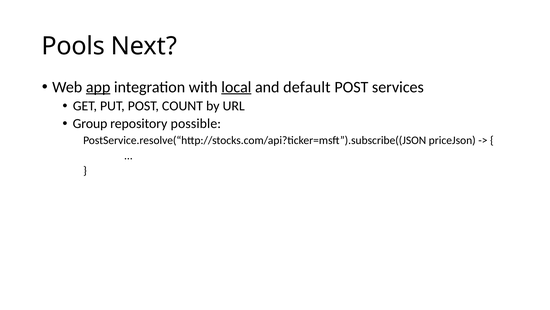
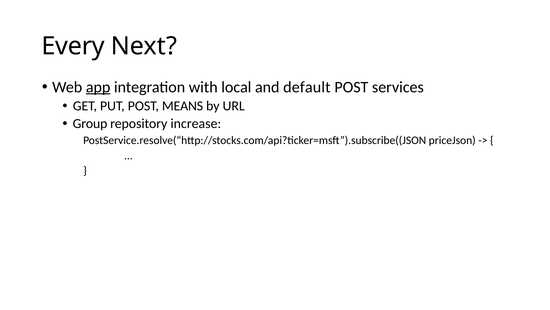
Pools: Pools -> Every (73, 46)
local underline: present -> none (236, 87)
COUNT: COUNT -> MEANS (183, 106)
possible: possible -> increase (196, 124)
